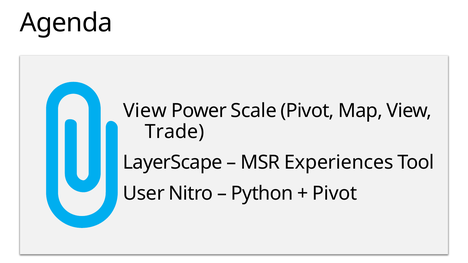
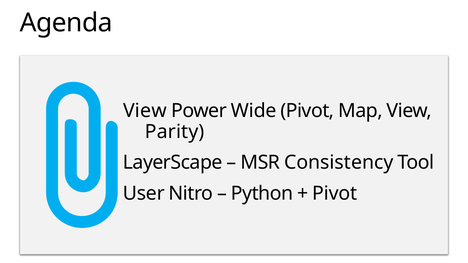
Scale: Scale -> Wide (254, 111)
Trade: Trade -> Parity (175, 132)
Experiences: Experiences -> Consistency (339, 163)
